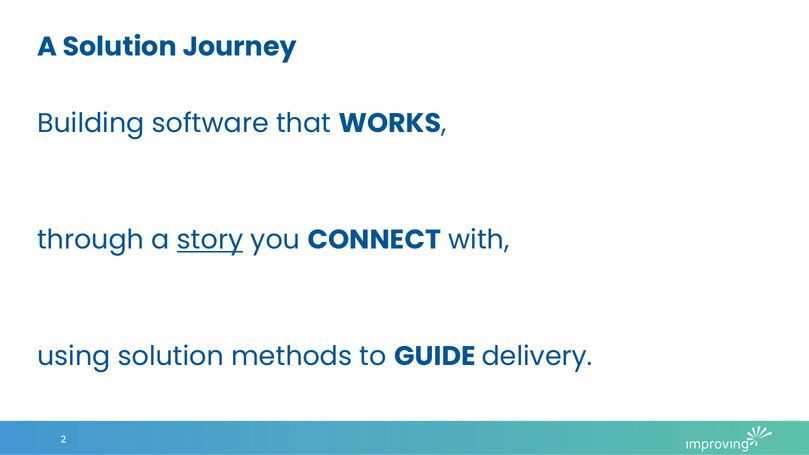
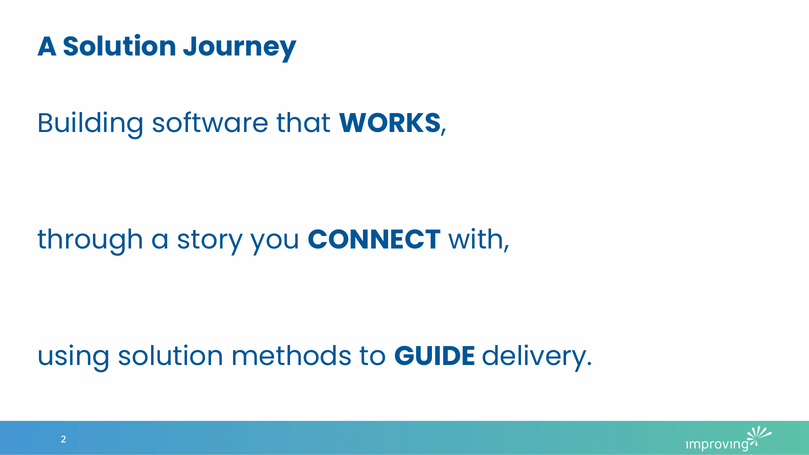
story underline: present -> none (210, 240)
